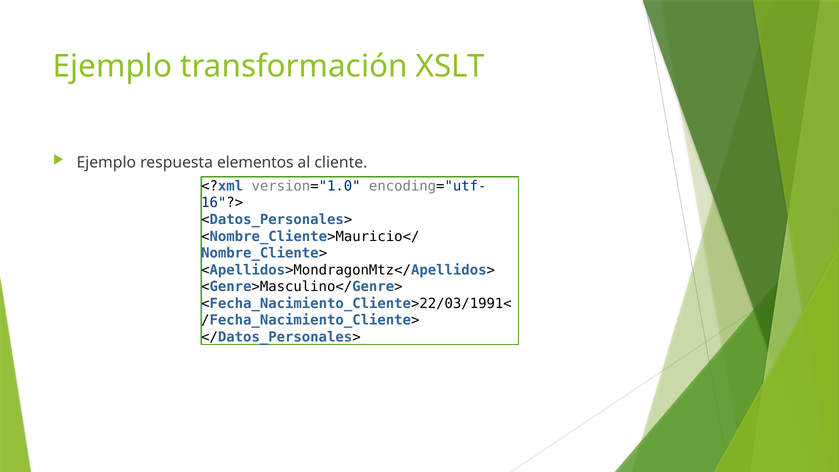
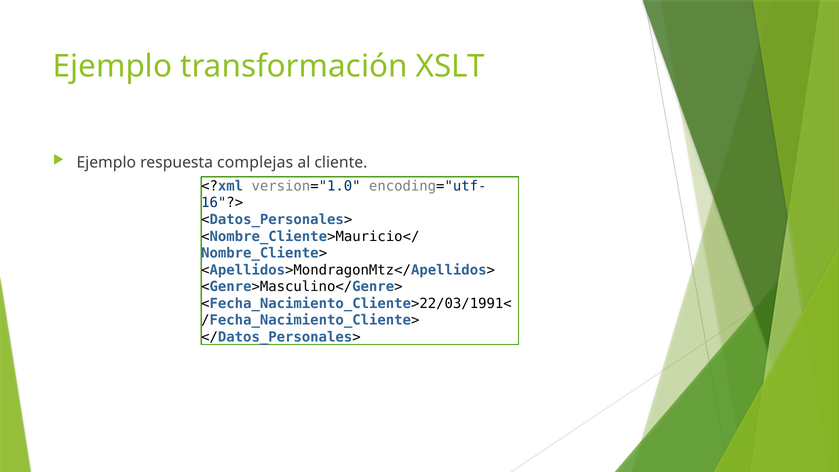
elementos: elementos -> complejas (255, 162)
